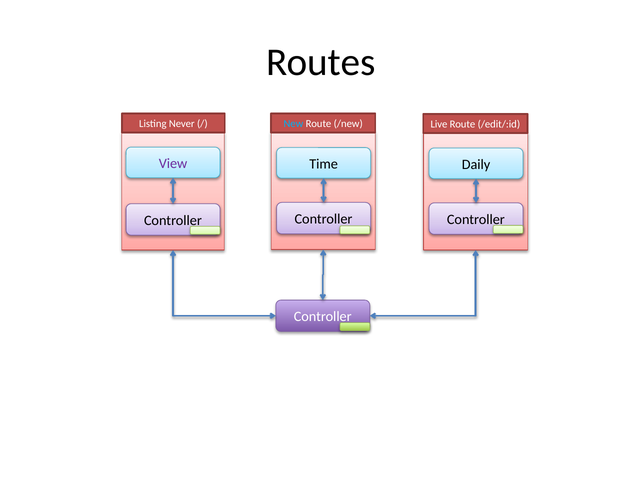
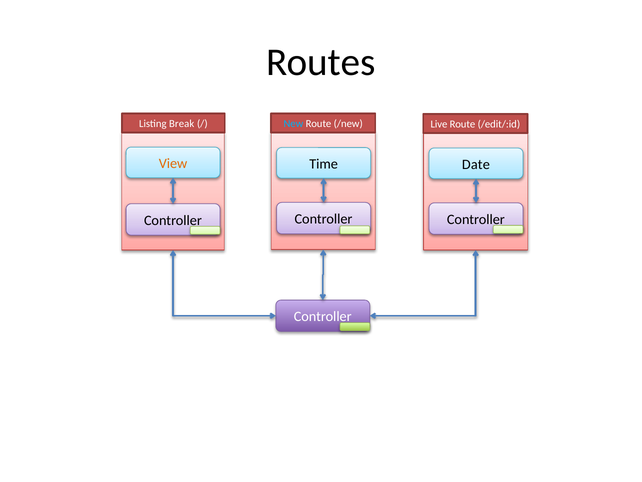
Never: Never -> Break (182, 124)
View colour: purple -> orange (173, 163)
Daily: Daily -> Date (476, 164)
